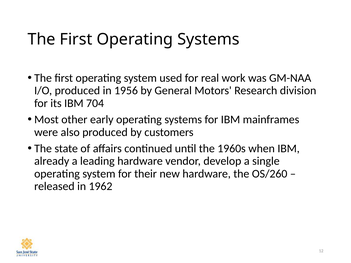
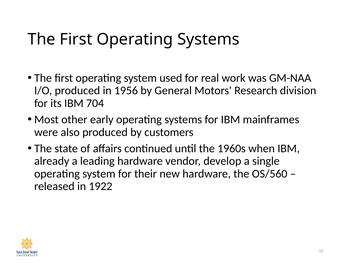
OS/260: OS/260 -> OS/560 (270, 174)
1962: 1962 -> 1922 (101, 186)
